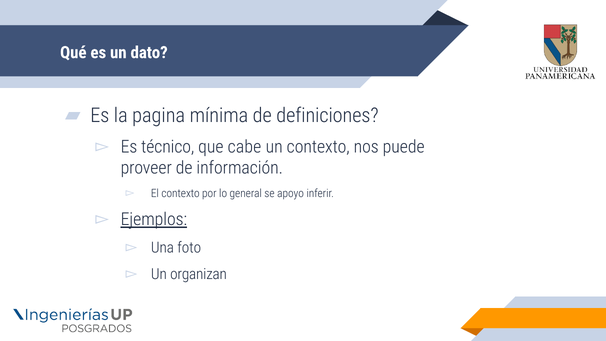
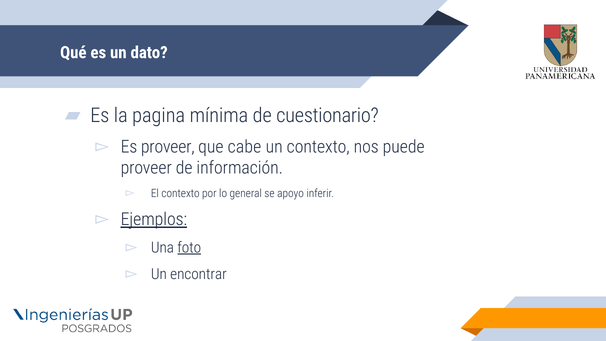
definiciones: definiciones -> cuestionario (328, 116)
Es técnico: técnico -> proveer (168, 147)
foto underline: none -> present (189, 248)
organizan: organizan -> encontrar (198, 274)
